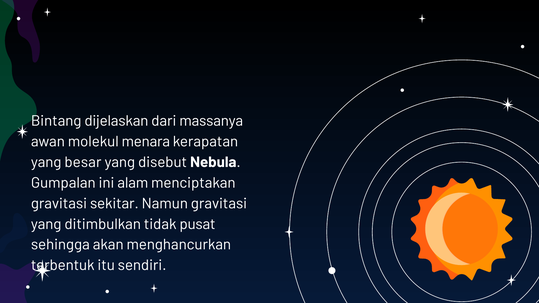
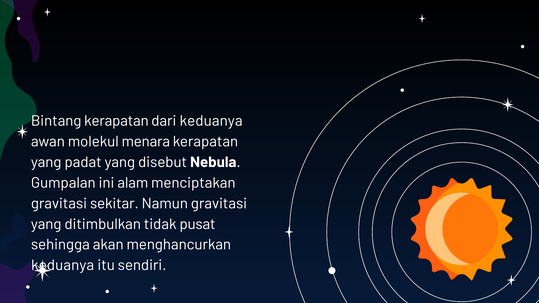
Bintang dijelaskan: dijelaskan -> kerapatan (116, 121)
dari massanya: massanya -> keduanya (211, 121)
besar: besar -> padat (83, 162)
terbentuk: terbentuk -> keduanya (63, 266)
